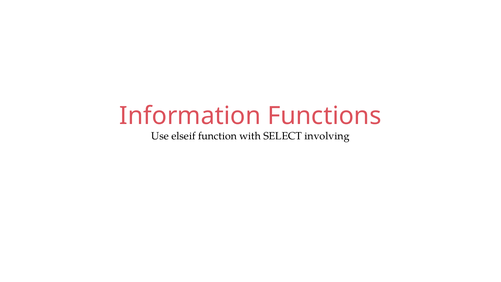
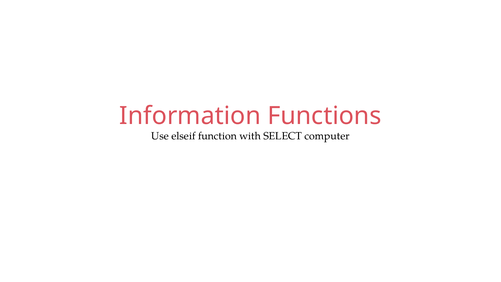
involving: involving -> computer (327, 136)
